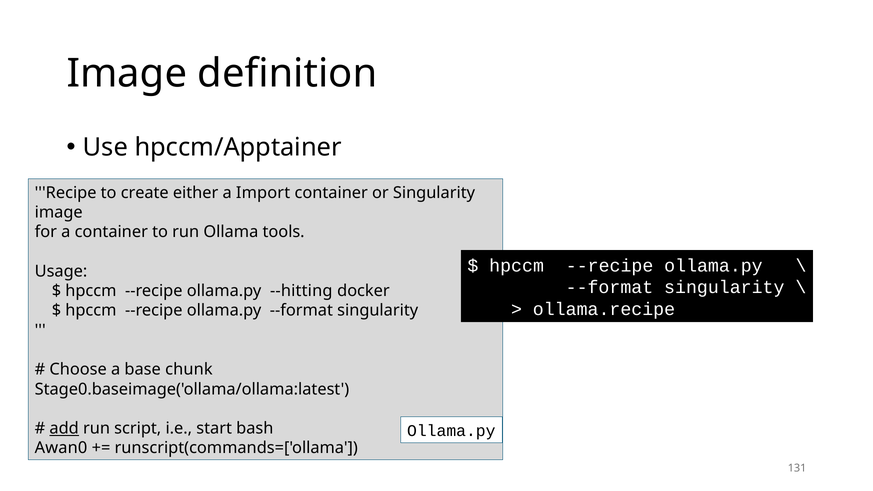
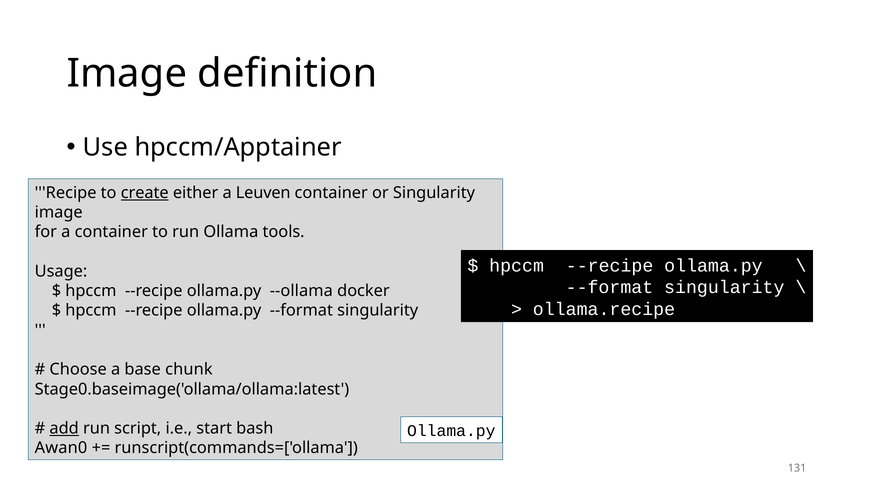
create underline: none -> present (145, 193)
Import: Import -> Leuven (263, 193)
--hitting: --hitting -> --ollama (301, 291)
